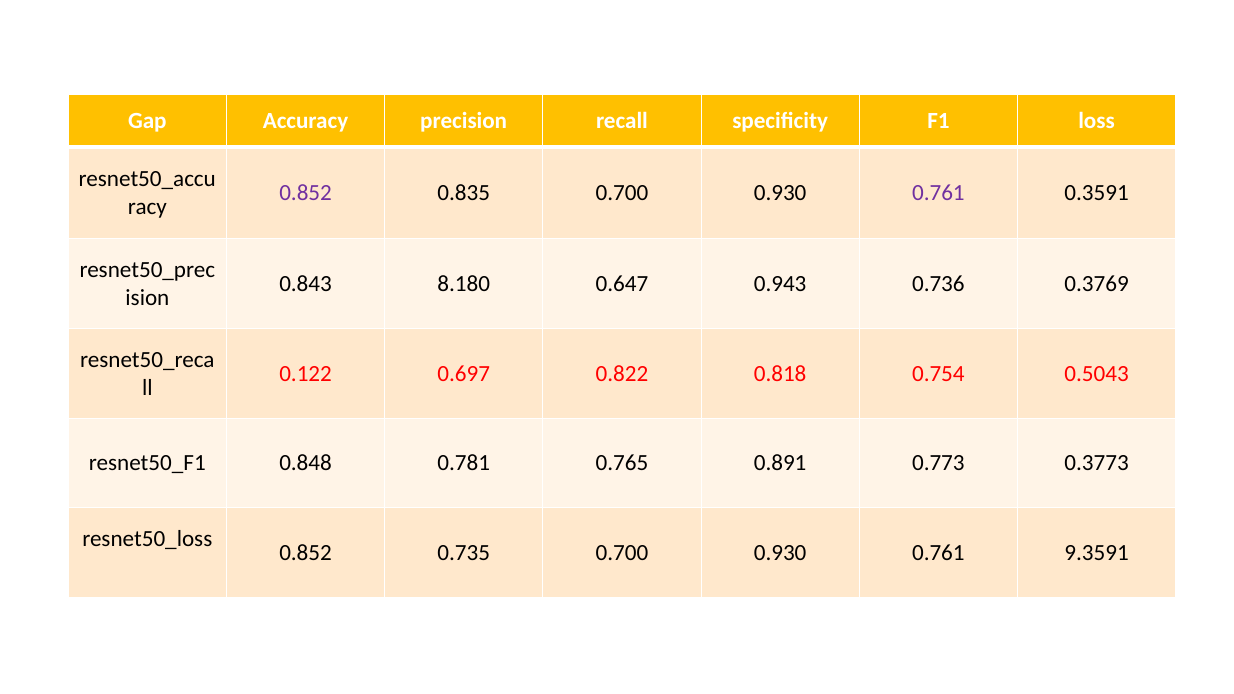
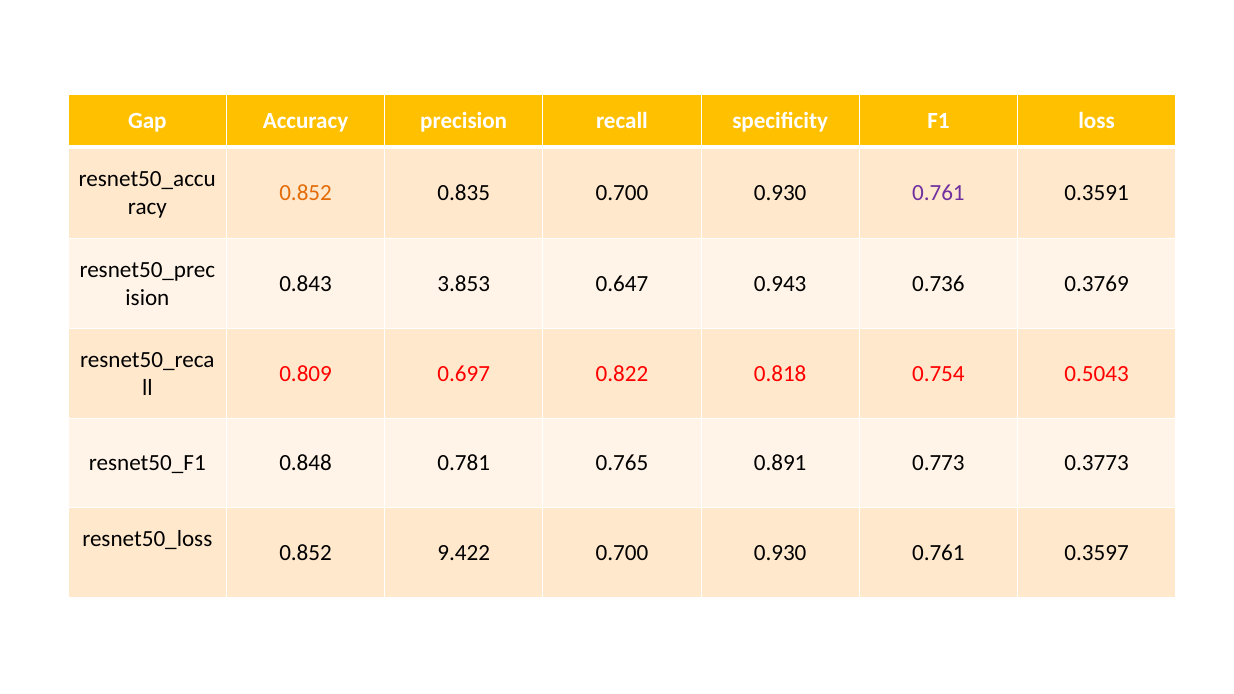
0.852 colour: purple -> orange (306, 193)
8.180: 8.180 -> 3.853 (464, 284)
0.122: 0.122 -> 0.809 (306, 374)
0.735: 0.735 -> 9.422 (464, 553)
9.3591: 9.3591 -> 0.3597 (1097, 553)
